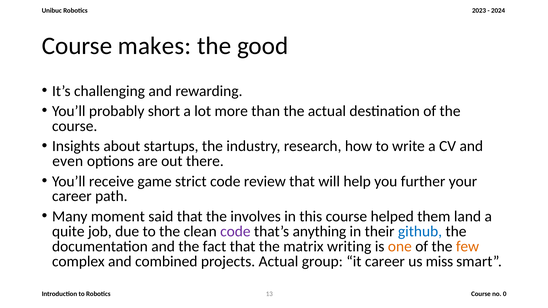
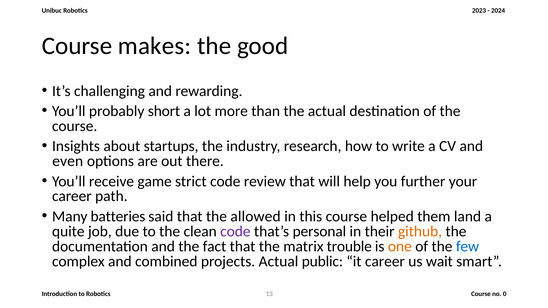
moment: moment -> batteries (118, 217)
involves: involves -> allowed (256, 217)
anything: anything -> personal (319, 232)
github colour: blue -> orange (420, 232)
writing: writing -> trouble (349, 247)
few colour: orange -> blue (467, 247)
group: group -> public (322, 262)
miss: miss -> wait (439, 262)
